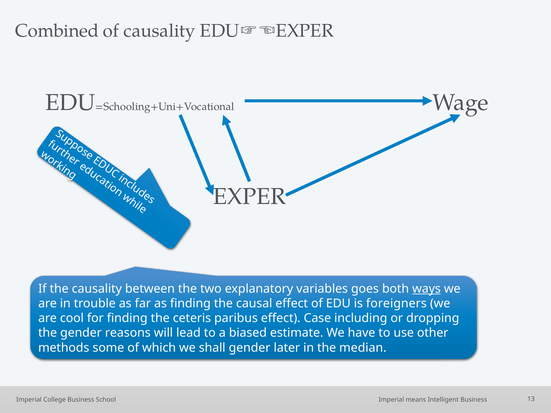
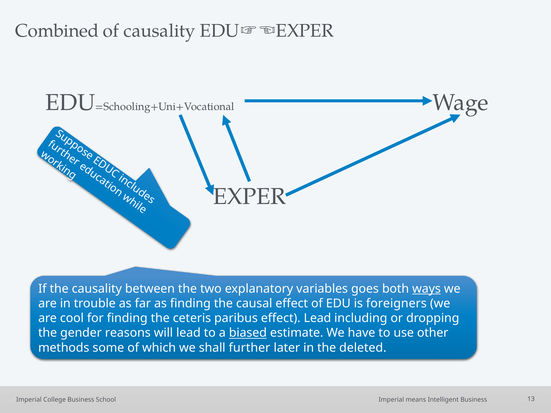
effect Case: Case -> Lead (317, 318)
biased underline: none -> present (248, 333)
shall gender: gender -> further (250, 348)
median: median -> deleted (363, 348)
